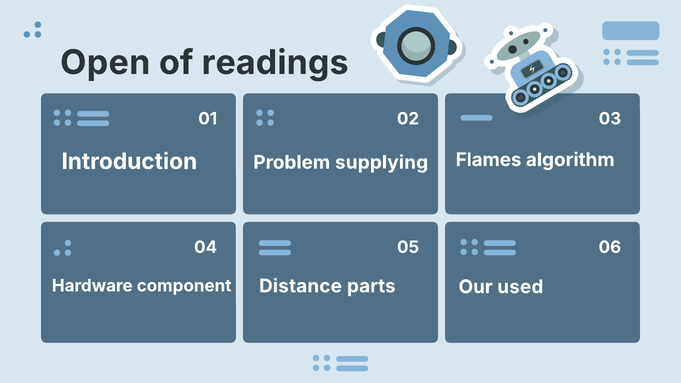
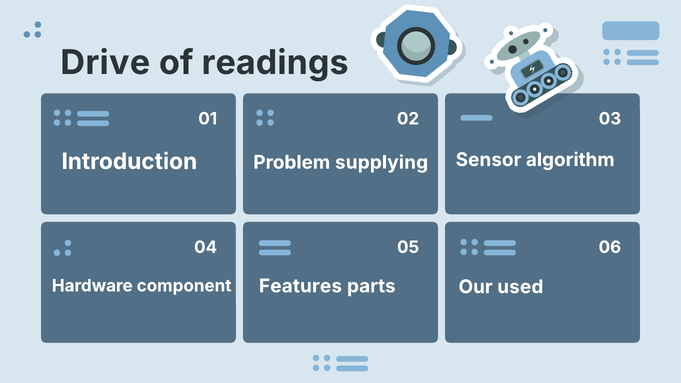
Open: Open -> Drive (105, 63)
Flames: Flames -> Sensor (488, 160)
Distance: Distance -> Features (300, 286)
